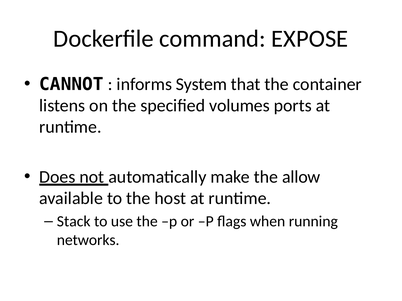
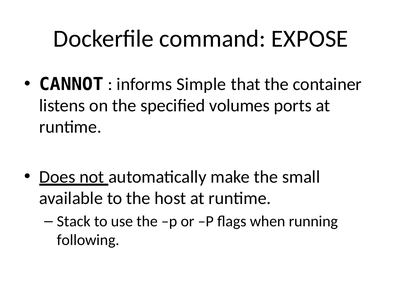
System: System -> Simple (201, 84)
allow: allow -> small (301, 177)
networks: networks -> following (88, 241)
